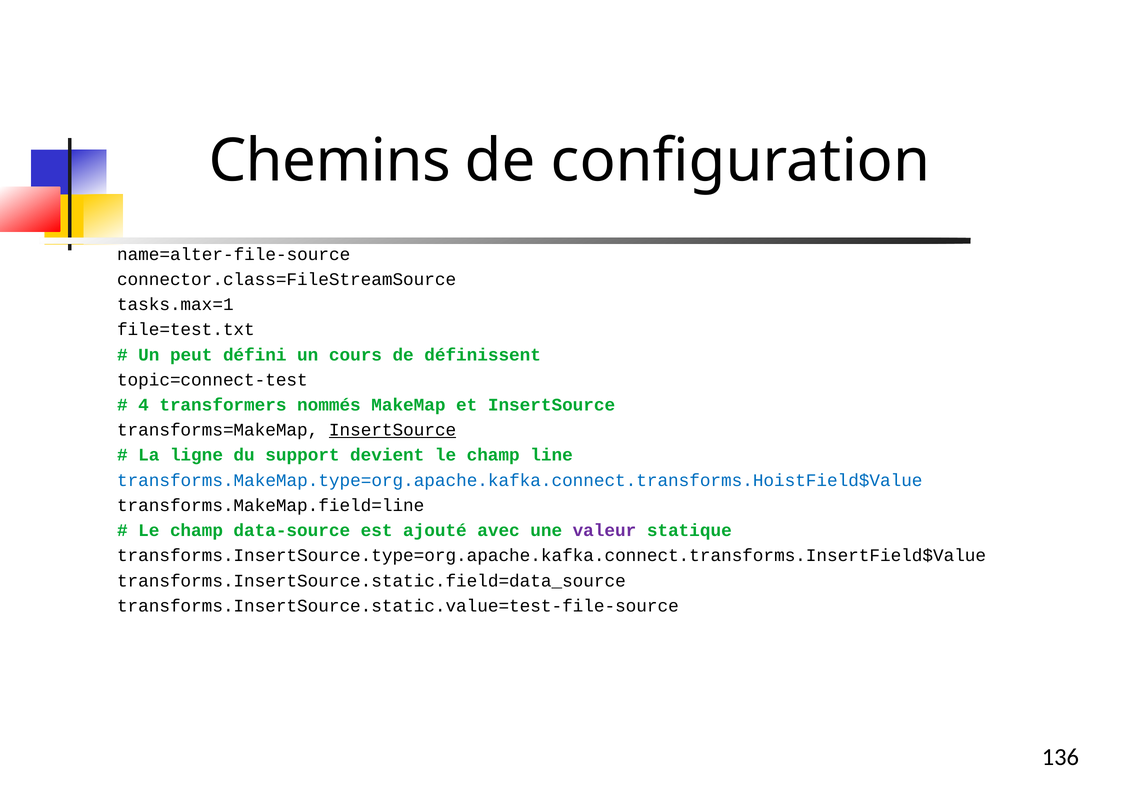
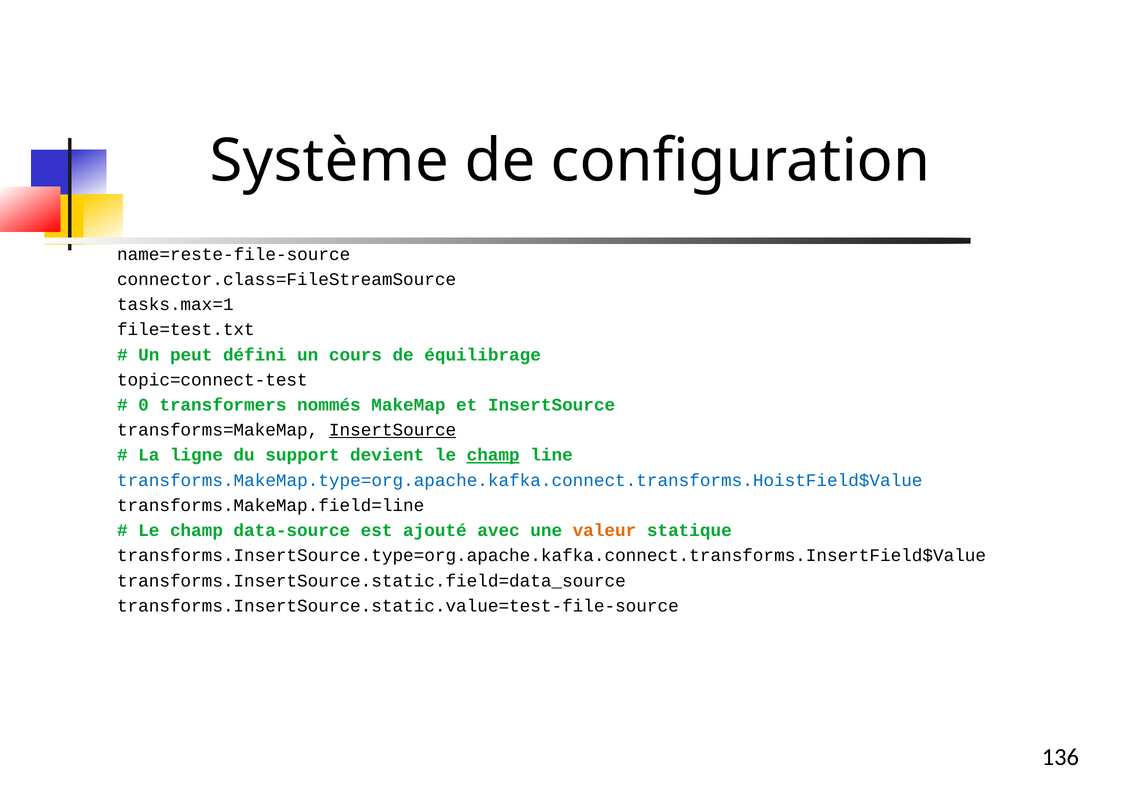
Chemins: Chemins -> Système (329, 161)
name=alter-file-source: name=alter-file-source -> name=reste-file-source (234, 254)
définissent: définissent -> équilibrage (483, 355)
4: 4 -> 0 (143, 405)
champ underline: none -> present (493, 455)
valeur colour: purple -> orange (604, 531)
